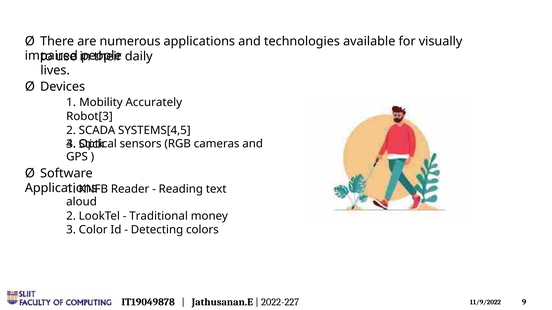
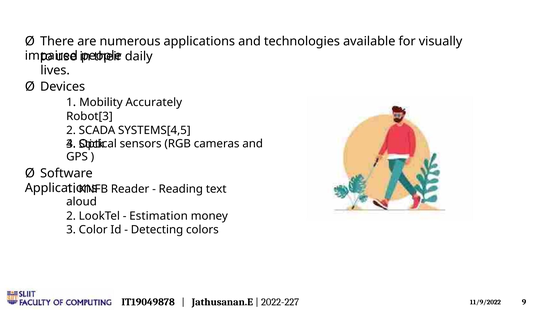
Traditional: Traditional -> Estimation (159, 216)
